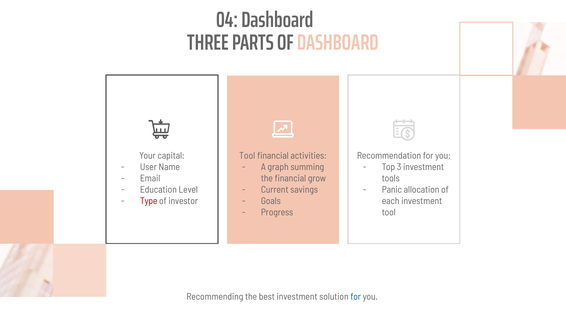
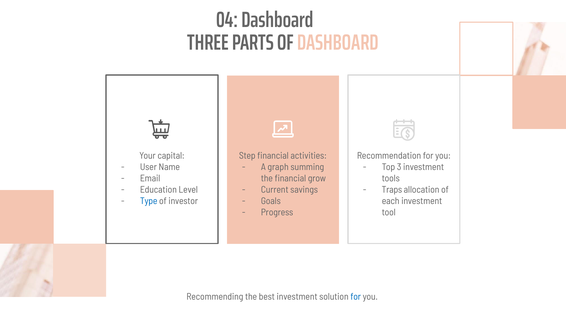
Tool: Tool -> Step (247, 155)
Panic: Panic -> Traps (392, 189)
Type colour: red -> blue (149, 201)
